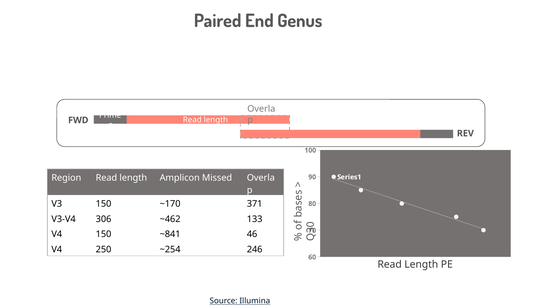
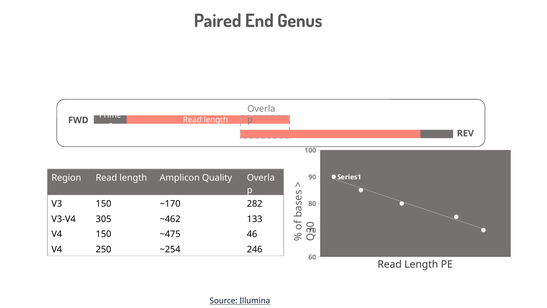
Missed: Missed -> Quality (217, 178)
371: 371 -> 282 (255, 204)
306: 306 -> 305 (104, 219)
~841: ~841 -> ~475 (170, 234)
